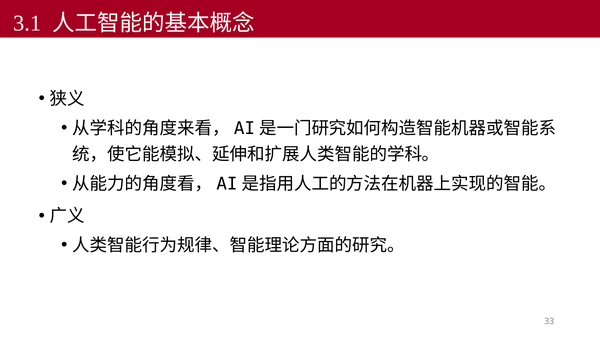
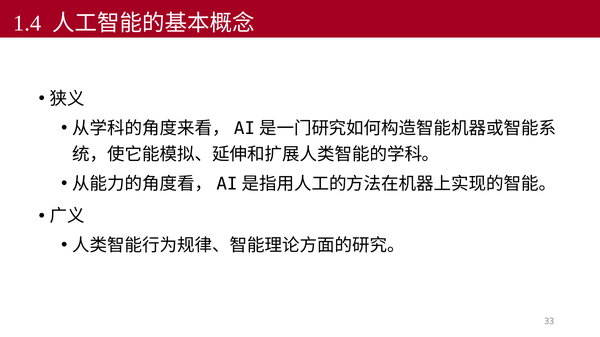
3.1: 3.1 -> 1.4 (27, 24)
